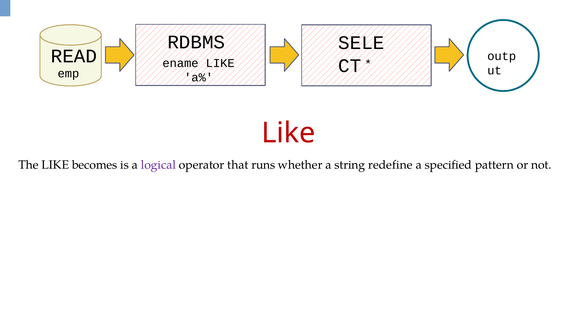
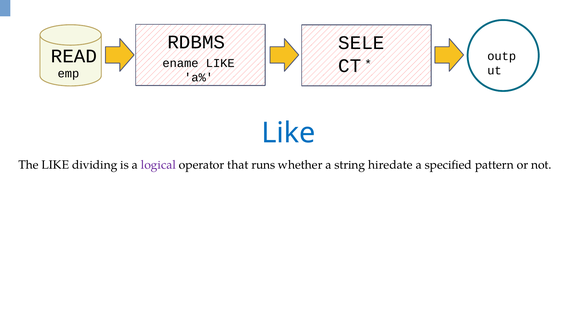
Like colour: red -> blue (288, 133)
becomes: becomes -> dividing (95, 165)
redefine: redefine -> hiredate (390, 165)
